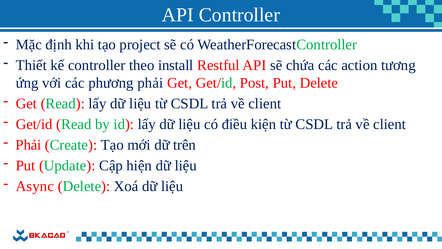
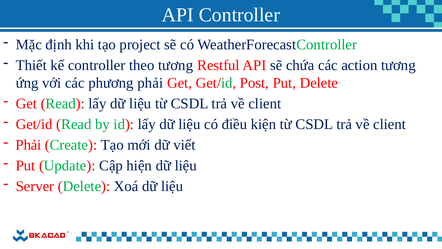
theo install: install -> tương (176, 65)
trên: trên -> viết (184, 145)
Async: Async -> Server (35, 186)
